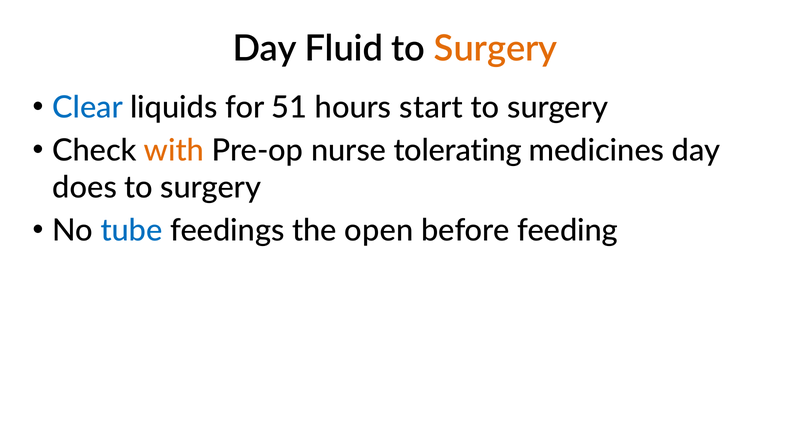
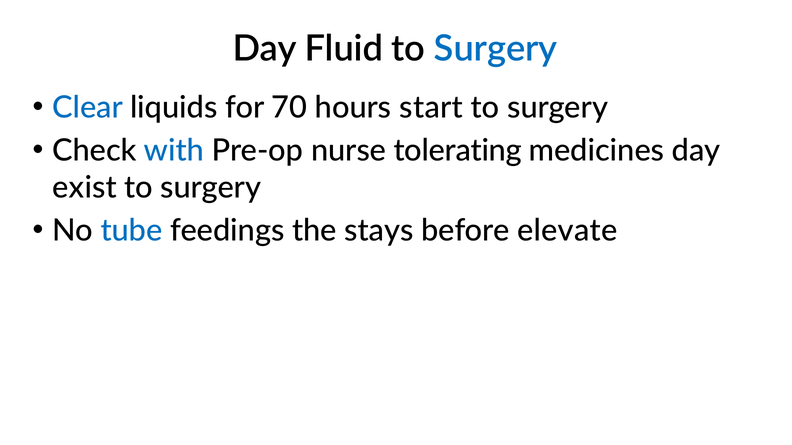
Surgery colour: orange -> blue (496, 49)
51: 51 -> 70 (289, 108)
with colour: orange -> blue (174, 151)
does: does -> exist (85, 188)
open: open -> stays (379, 231)
feeding: feeding -> elevate (567, 231)
